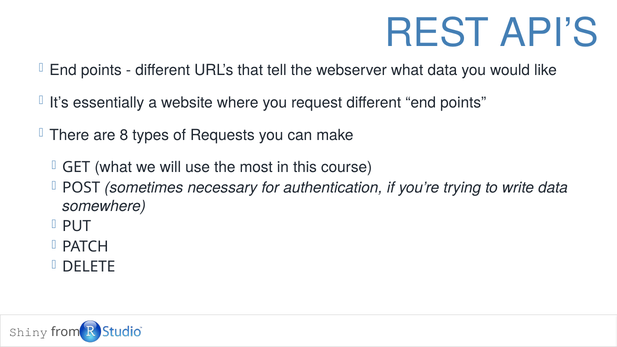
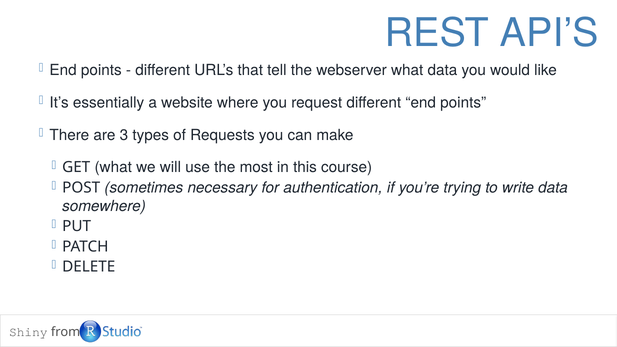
8: 8 -> 3 (124, 135)
